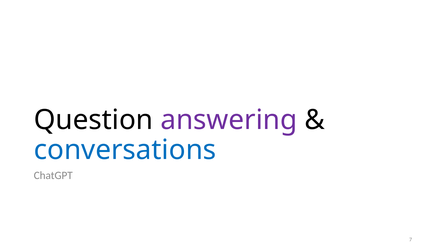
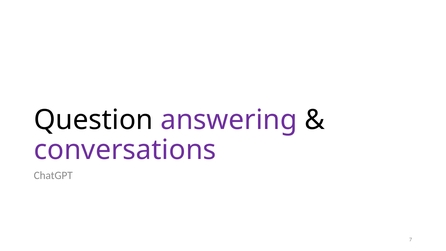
conversations colour: blue -> purple (125, 150)
